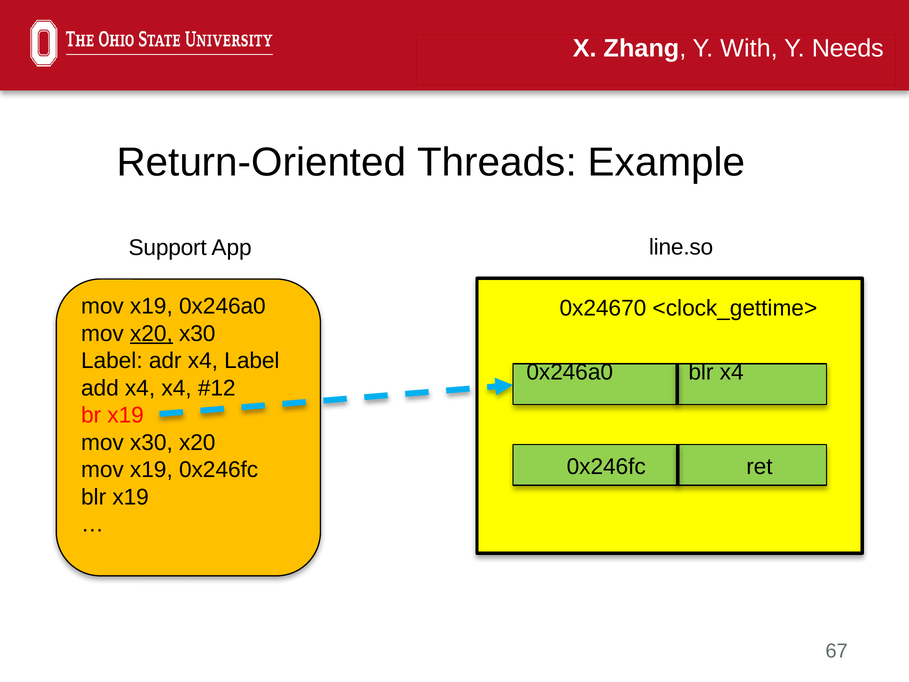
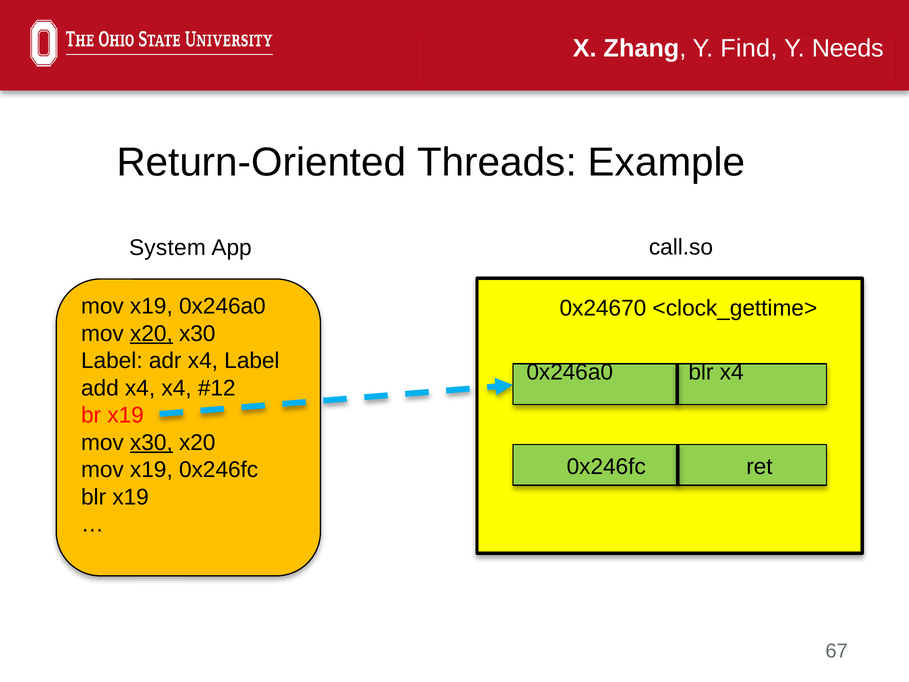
With: With -> Find (749, 48)
Support: Support -> System (167, 248)
line.so: line.so -> call.so (681, 247)
x30 underline: none -> present (151, 442)
